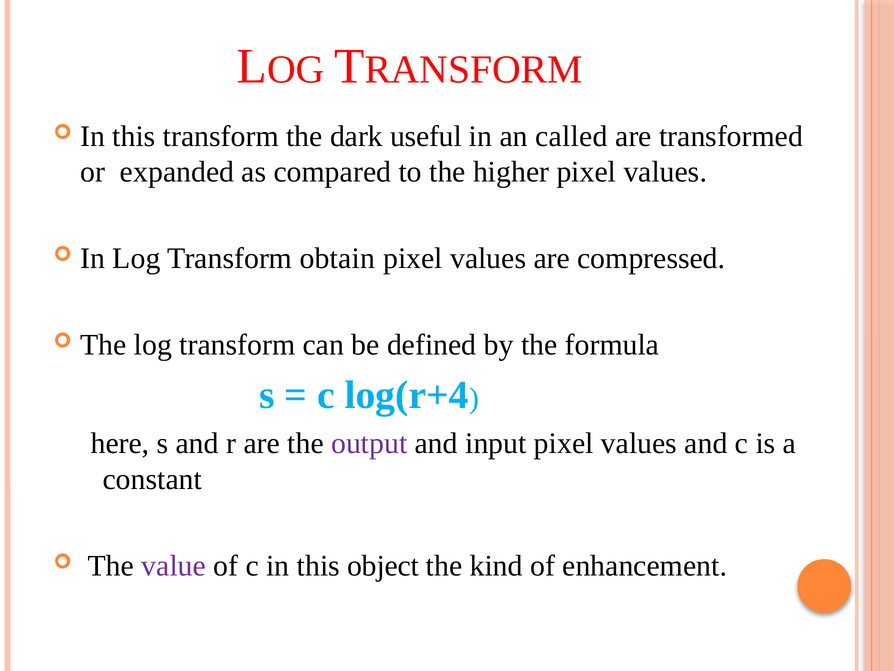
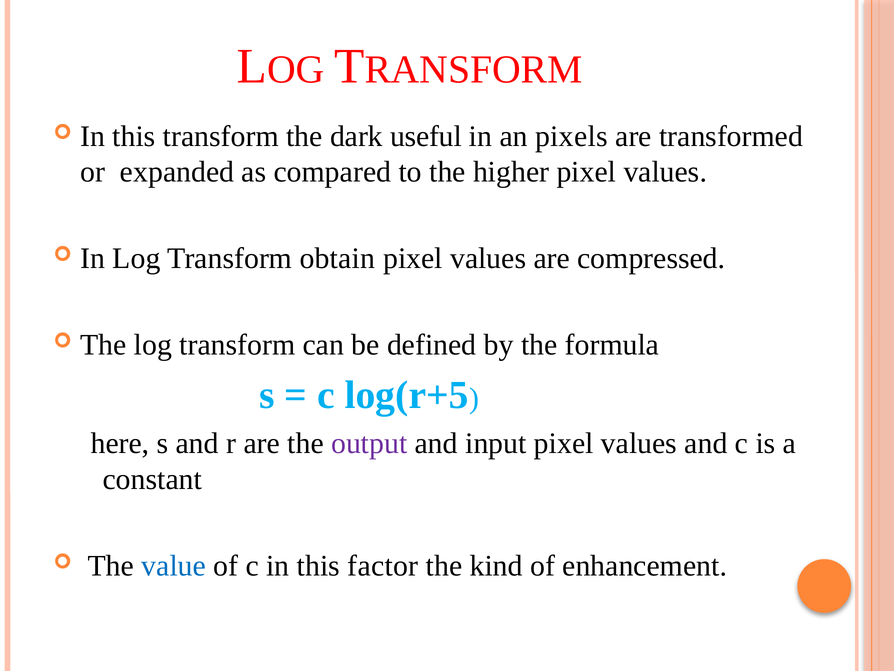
called: called -> pixels (571, 136)
log(r+4: log(r+4 -> log(r+5 (407, 395)
value colour: purple -> blue (174, 565)
object: object -> factor (383, 565)
